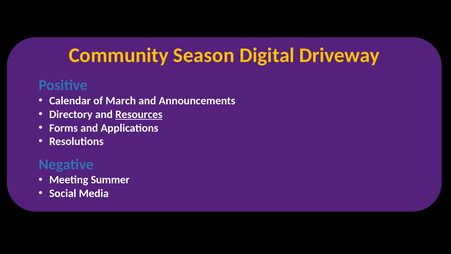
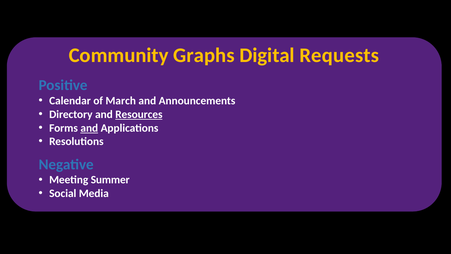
Season: Season -> Graphs (204, 55)
Driveway: Driveway -> Requests (339, 55)
and underline: none -> present (89, 128)
